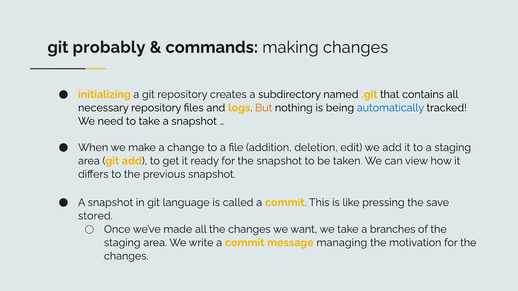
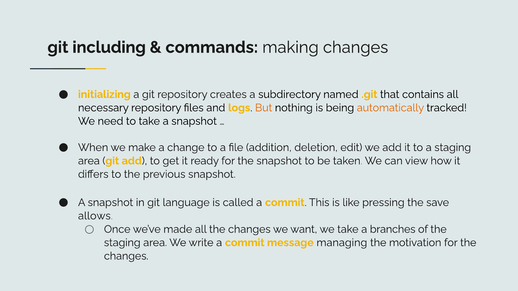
probably: probably -> including (109, 47)
automatically colour: blue -> orange (390, 108)
stored: stored -> allows (95, 216)
